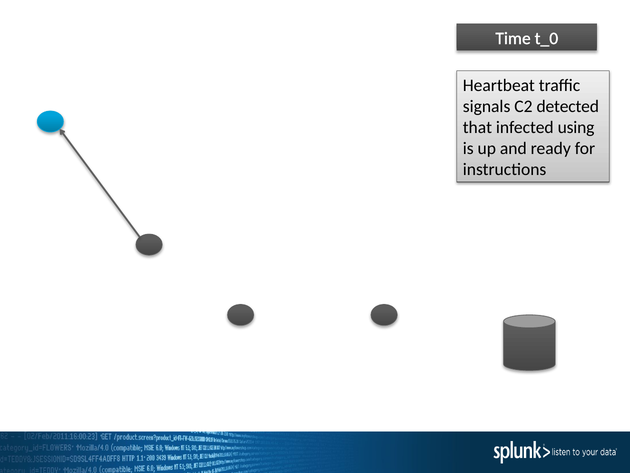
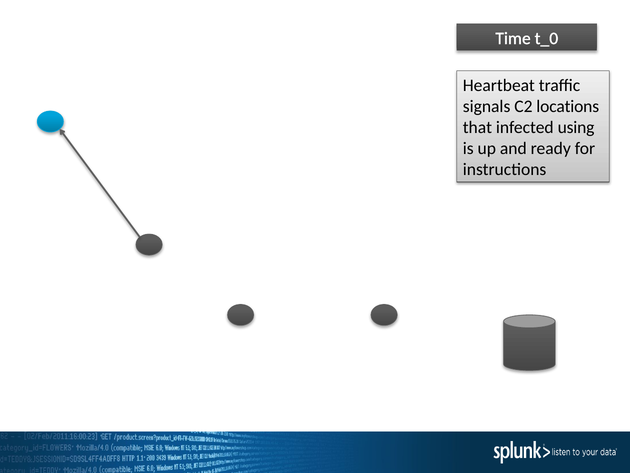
detected: detected -> locations (568, 106)
